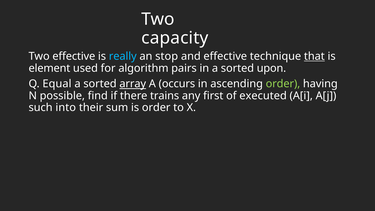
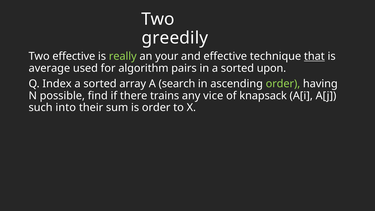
capacity: capacity -> greedily (175, 38)
really colour: light blue -> light green (123, 56)
stop: stop -> your (167, 56)
element: element -> average (49, 68)
Equal: Equal -> Index (57, 84)
array underline: present -> none (133, 84)
occurs: occurs -> search (177, 84)
first: first -> vice (213, 96)
executed: executed -> knapsack (263, 96)
